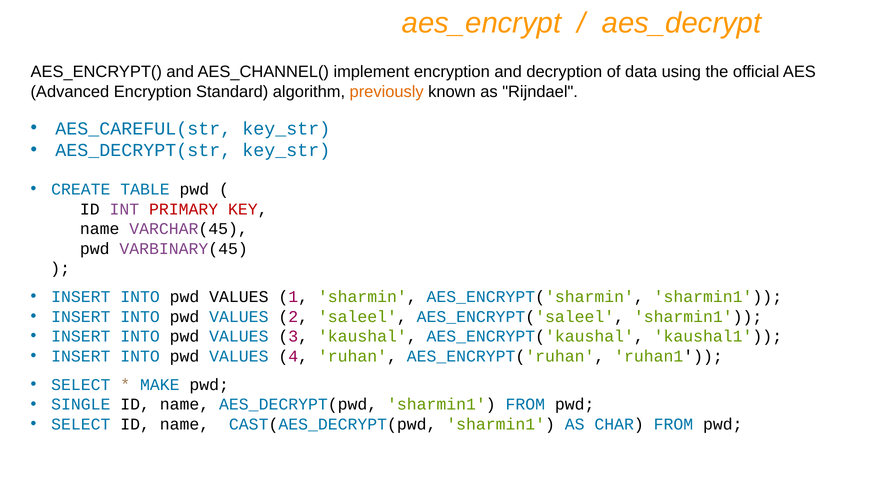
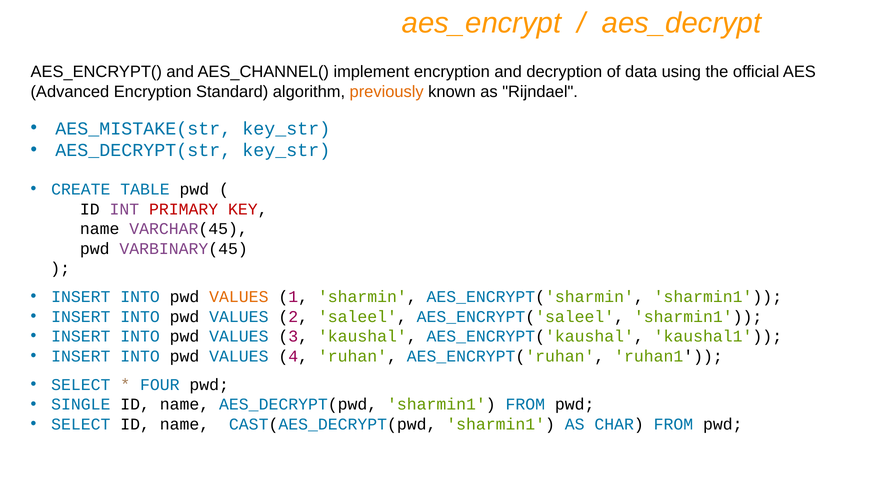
AES_CAREFUL(str: AES_CAREFUL(str -> AES_MISTAKE(str (143, 128)
VALUES colour: black -> orange (239, 297)
MAKE: MAKE -> FOUR (160, 385)
